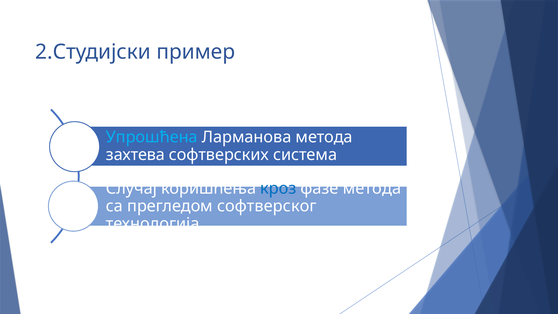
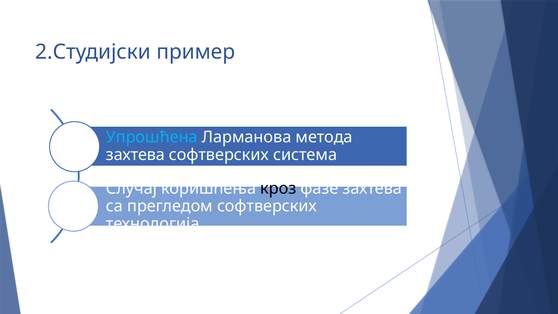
кроз colour: blue -> black (278, 188)
фазе метода: метода -> захтева (372, 188)
прегледом софтверског: софтверског -> софтверских (267, 206)
